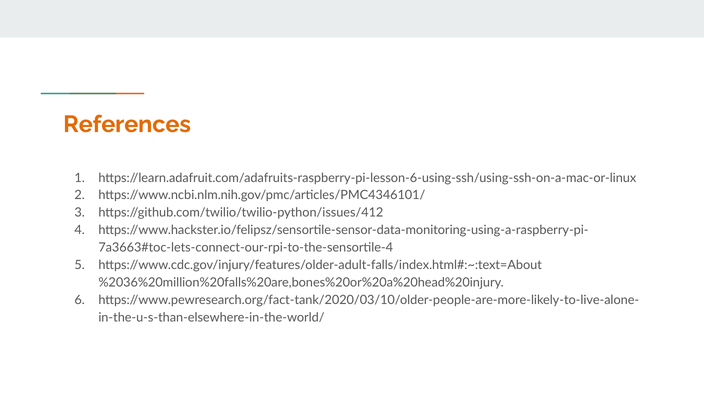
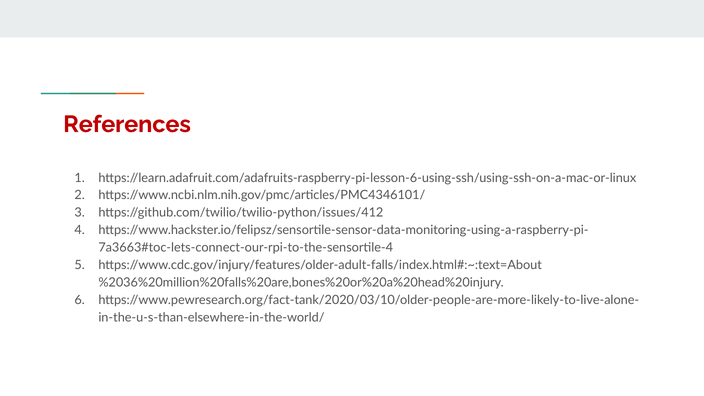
References colour: orange -> red (127, 124)
